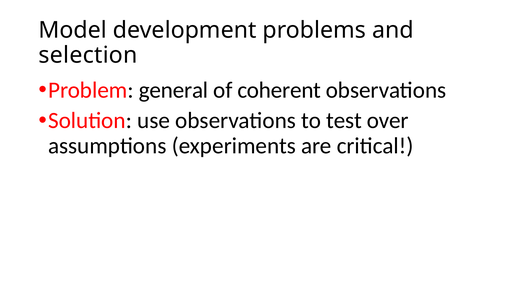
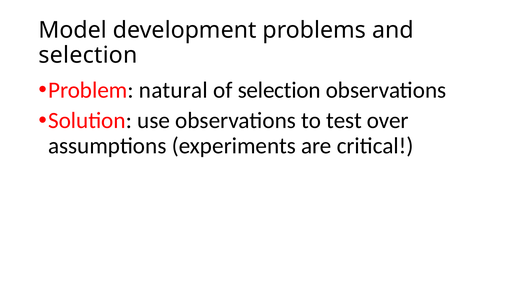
general: general -> natural (173, 90)
of coherent: coherent -> selection (279, 90)
